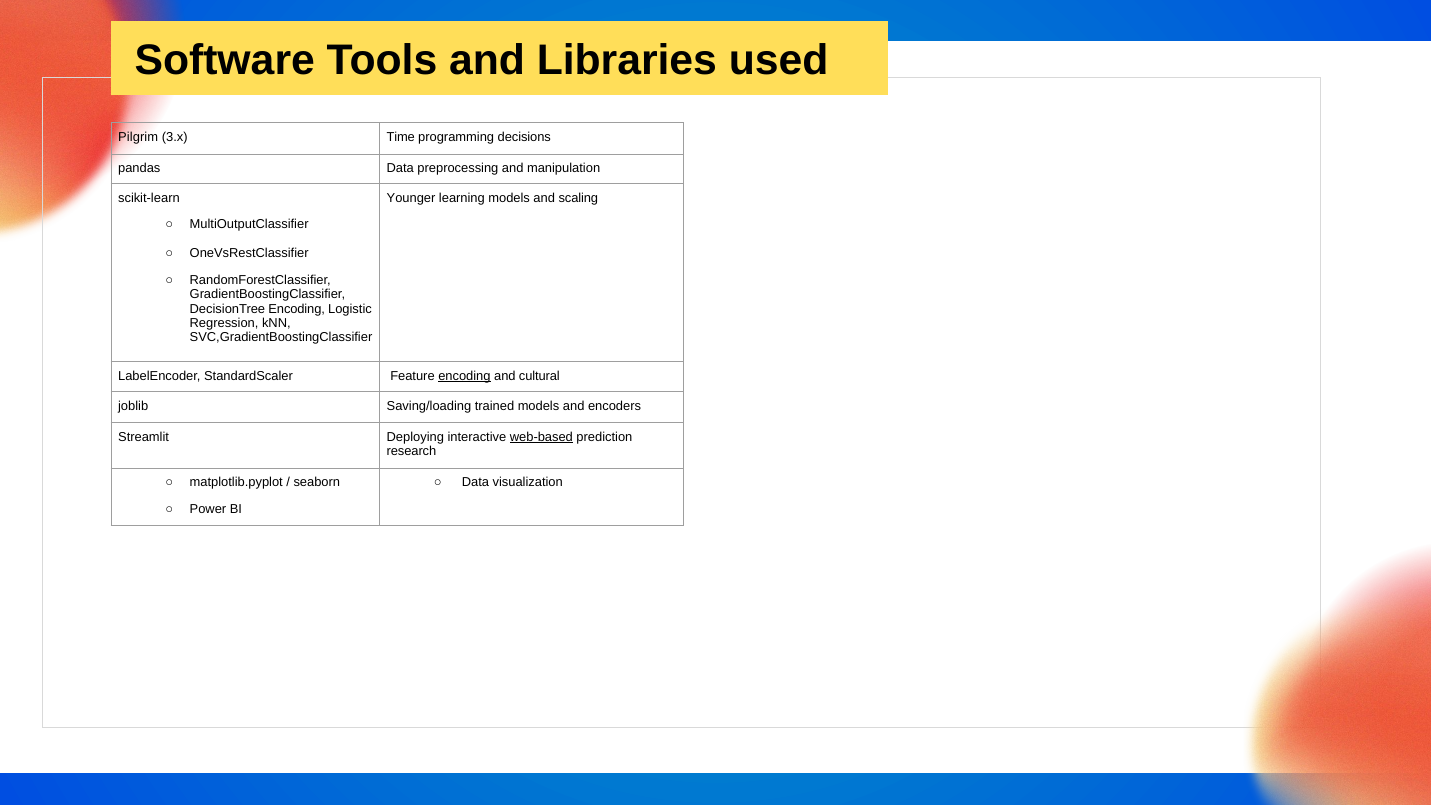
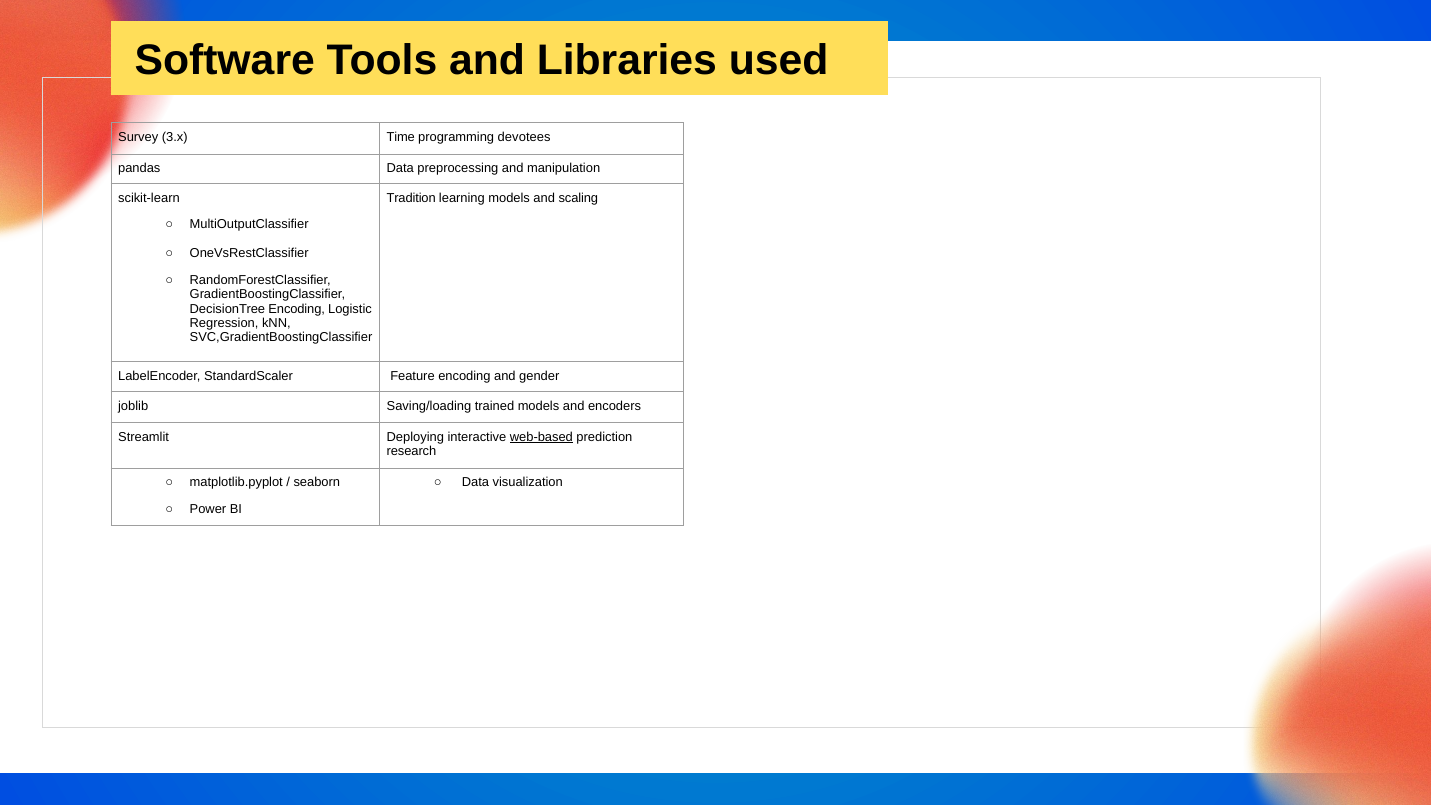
Pilgrim: Pilgrim -> Survey (138, 137)
decisions: decisions -> devotees (524, 137)
Younger: Younger -> Tradition (411, 198)
encoding underline: present -> none (464, 376)
cultural: cultural -> gender (539, 376)
